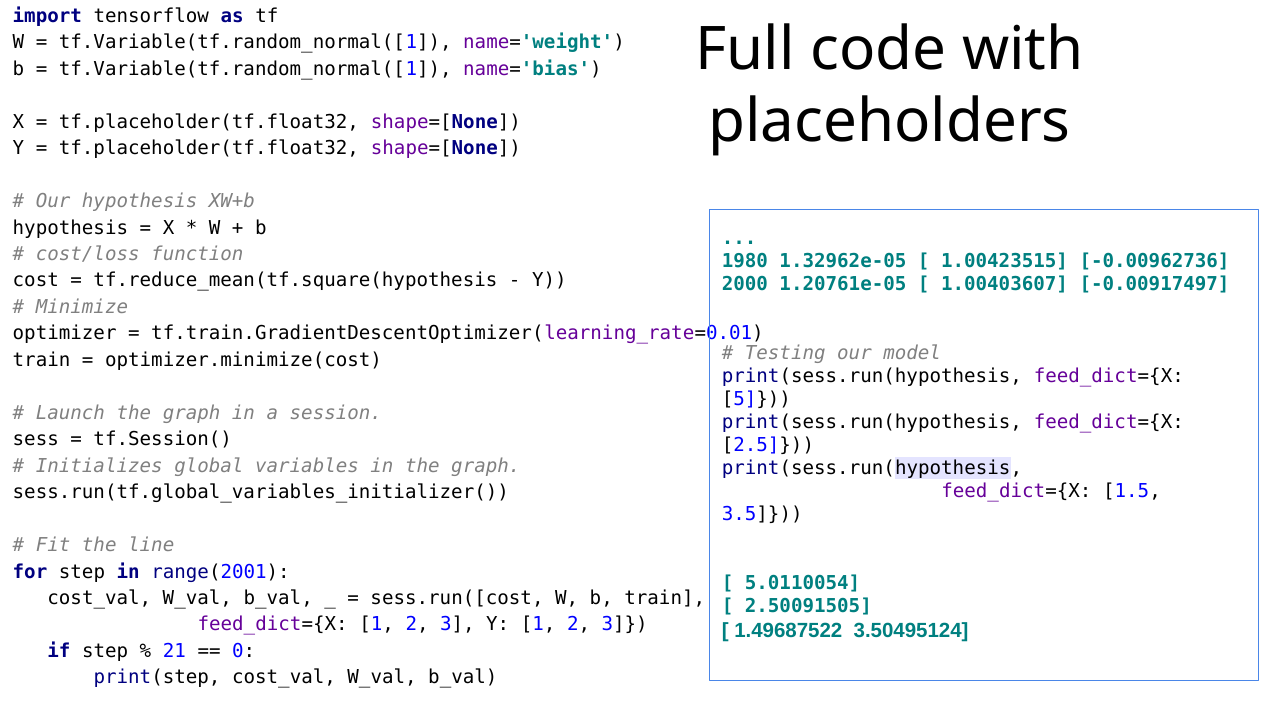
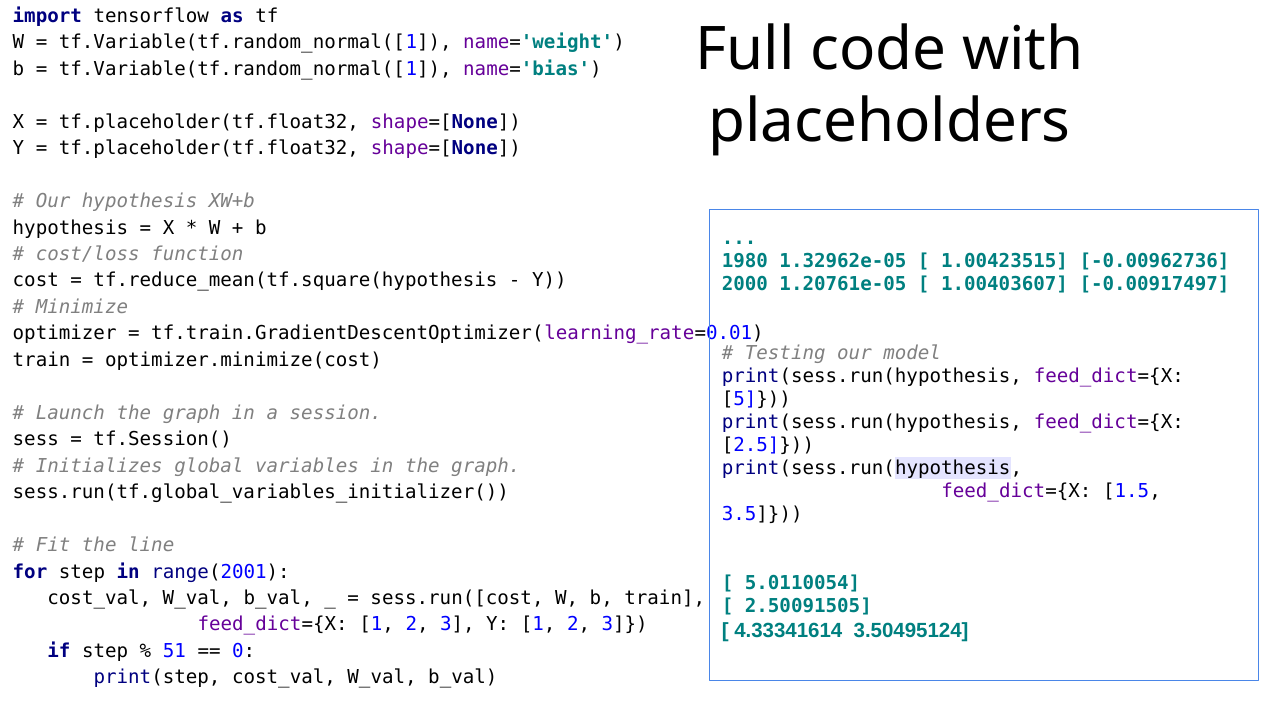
1.49687522: 1.49687522 -> 4.33341614 (788, 630)
21: 21 -> 51 (174, 651)
